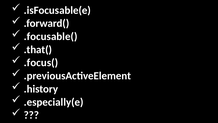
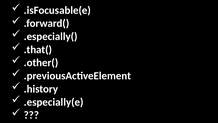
.focusable(: .focusable( -> .especially( (51, 36)
.focus(: .focus( -> .other( (41, 63)
